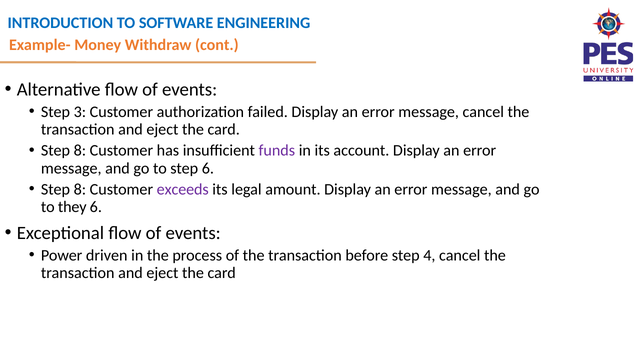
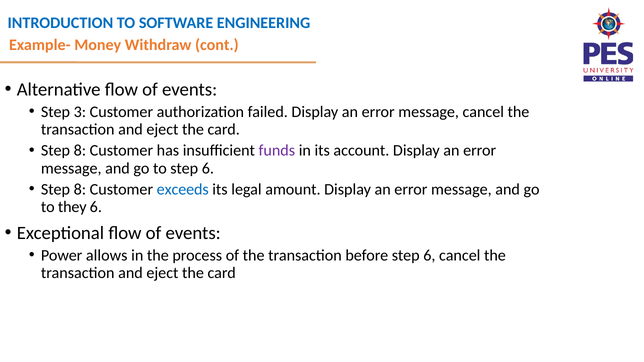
exceeds colour: purple -> blue (183, 189)
driven: driven -> allows (107, 256)
before step 4: 4 -> 6 (429, 256)
